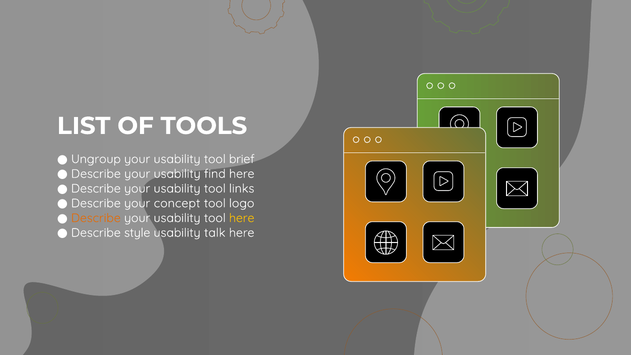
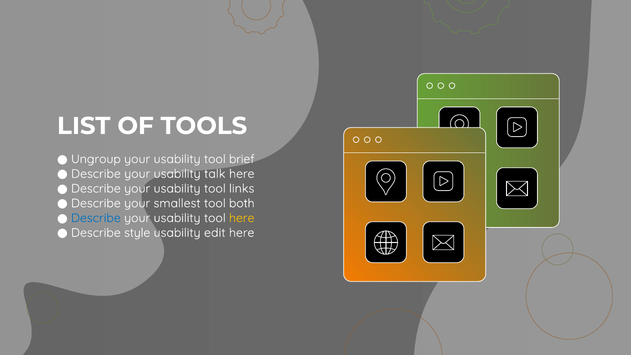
find: find -> talk (215, 174)
concept: concept -> smallest (177, 203)
logo: logo -> both (242, 203)
Describe colour: orange -> blue (96, 218)
talk: talk -> edit (215, 233)
